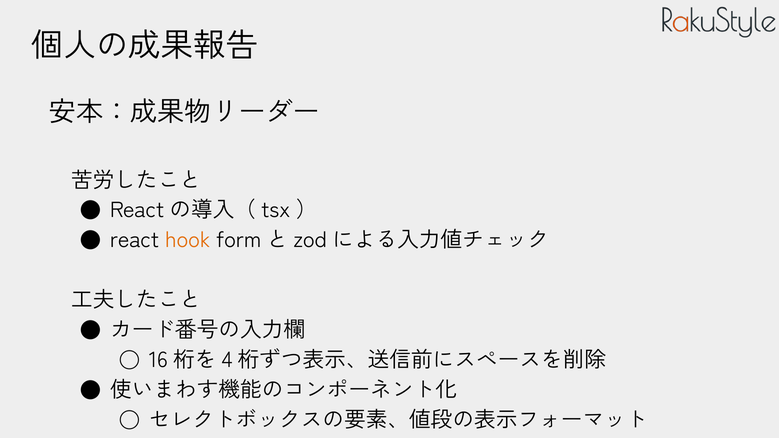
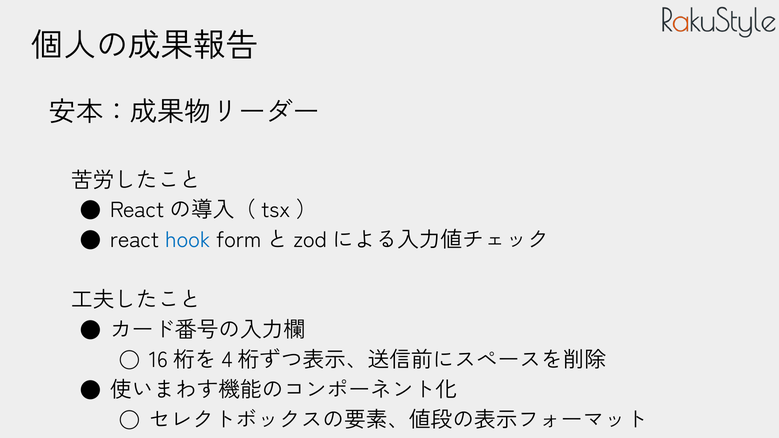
hook colour: orange -> blue (188, 240)
